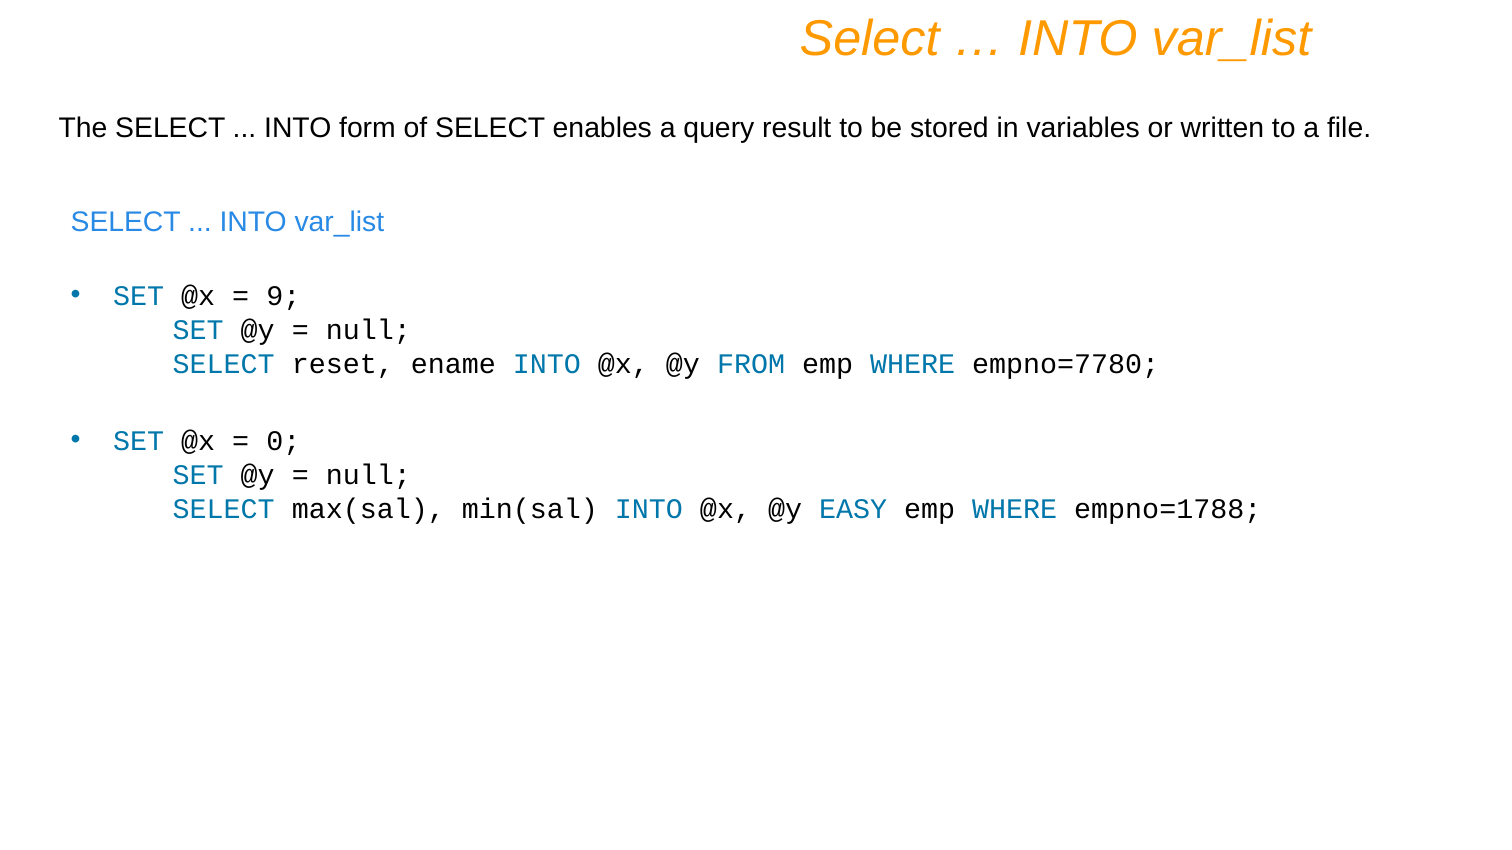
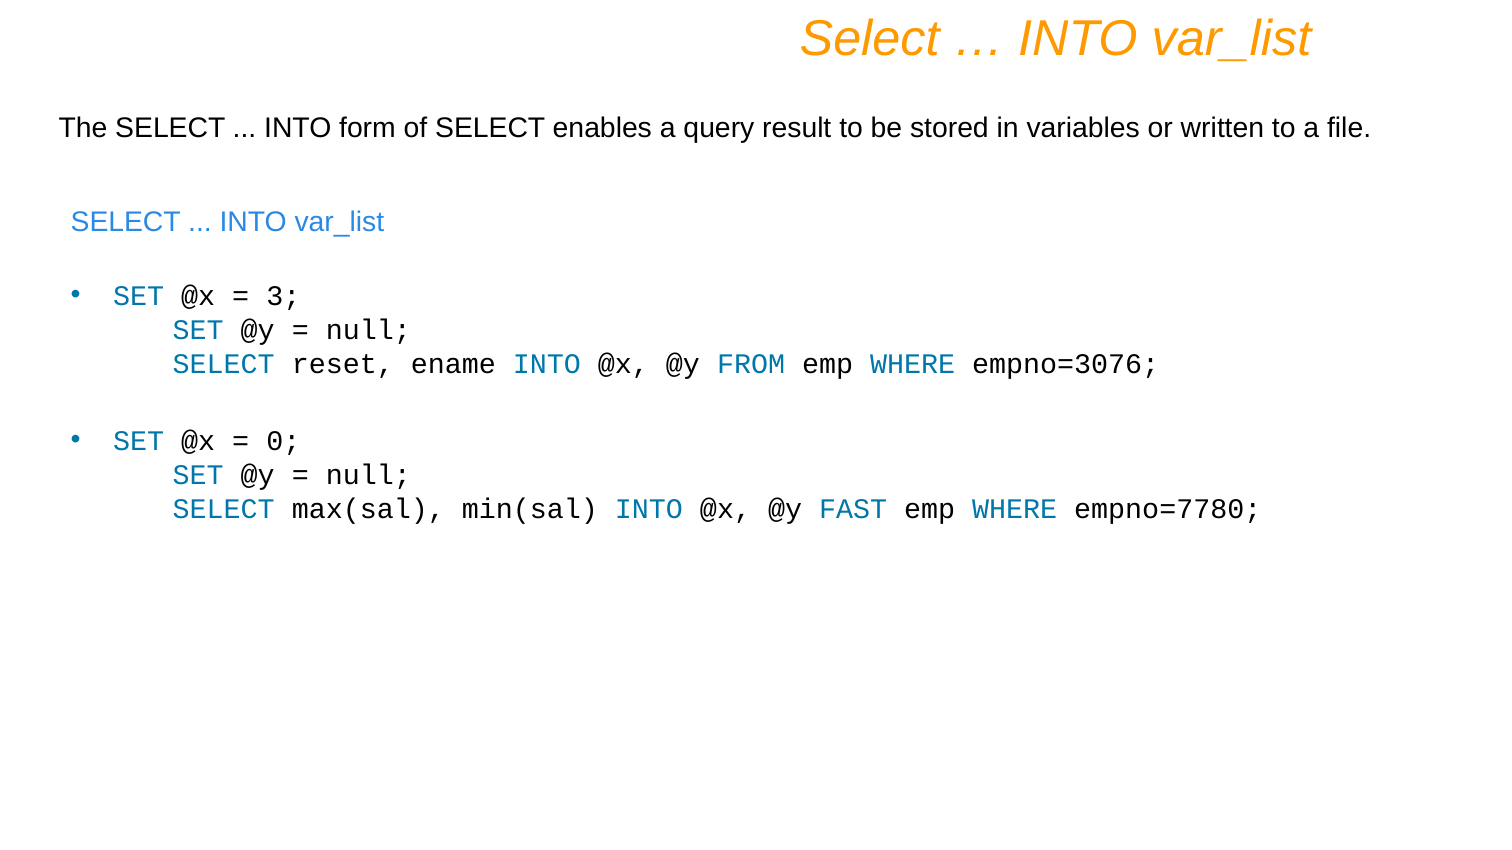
9: 9 -> 3 (283, 296)
empno=7780: empno=7780 -> empno=3076 (1066, 364)
EASY: EASY -> FAST (853, 509)
empno=1788: empno=1788 -> empno=7780 (1168, 509)
